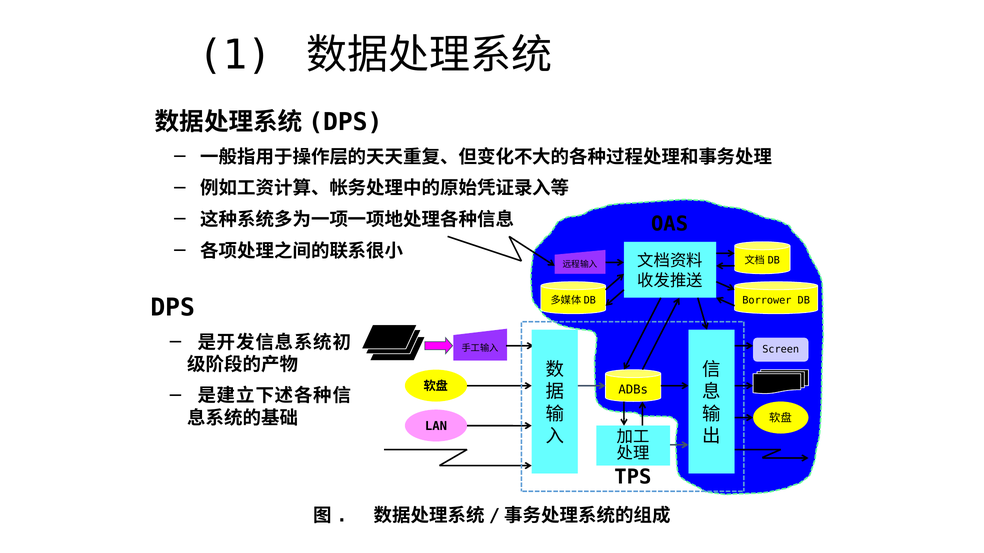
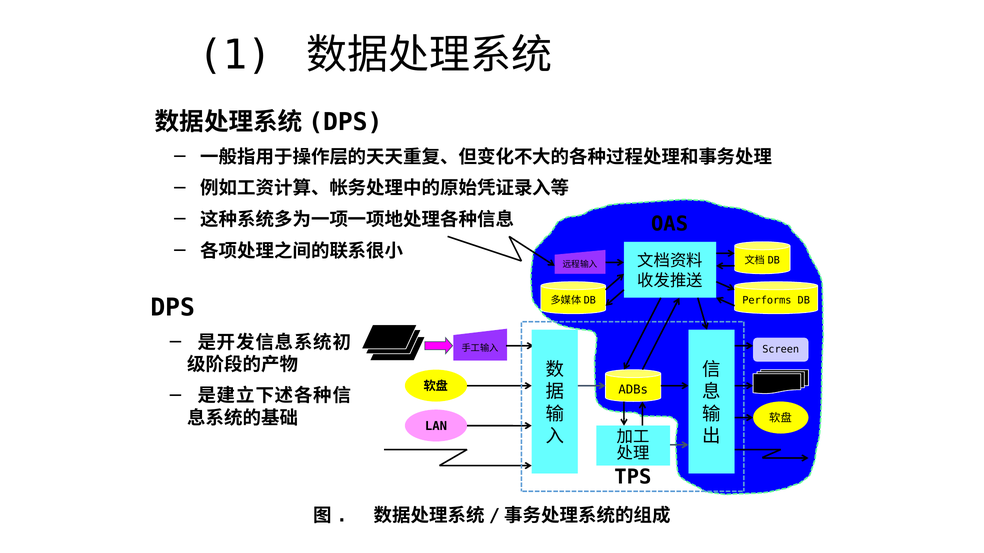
Borrower: Borrower -> Performs (767, 300)
